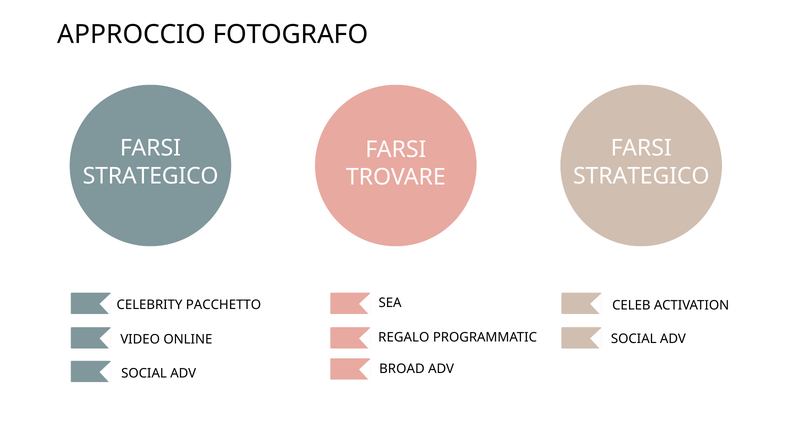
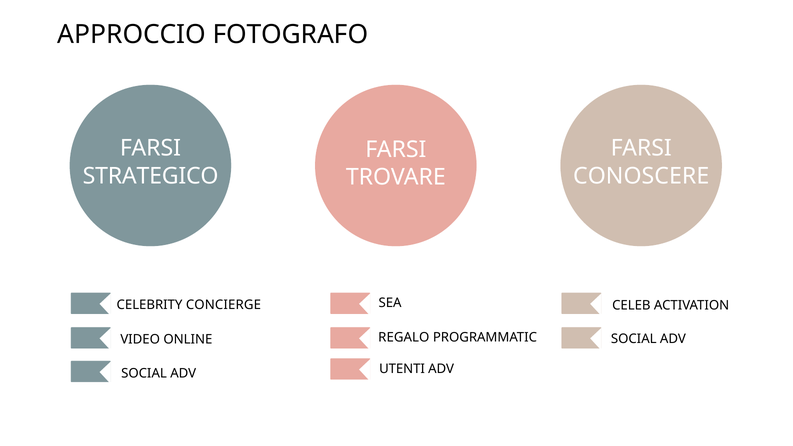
STRATEGICO: STRATEGICO -> CONOSCERE (641, 176)
PACCHETTO: PACCHETTO -> CONCIERGE (223, 305)
BROAD: BROAD -> UTENTI (402, 369)
